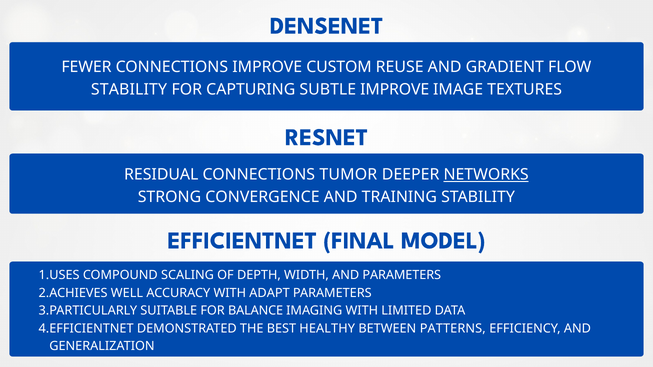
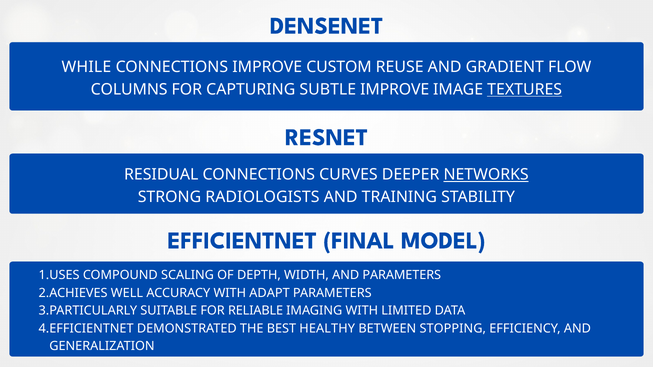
FEWER: FEWER -> WHILE (86, 67)
STABILITY: STABILITY -> COLUMNS (129, 90)
TEXTURES underline: none -> present (525, 90)
TUMOR: TUMOR -> CURVES (348, 175)
CONVERGENCE: CONVERGENCE -> RADIOLOGISTS (262, 197)
BALANCE: BALANCE -> RELIABLE (256, 311)
PATTERNS: PATTERNS -> STOPPING (453, 329)
